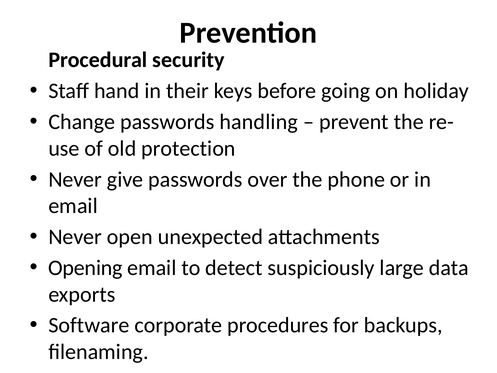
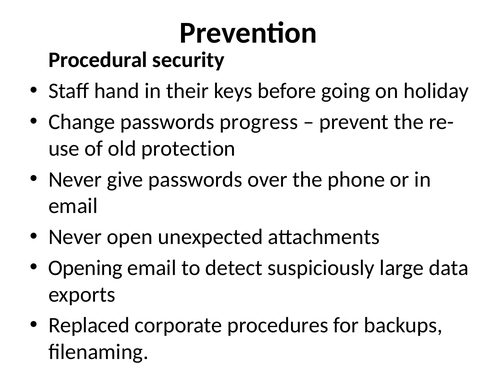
handling: handling -> progress (259, 122)
Software: Software -> Replaced (89, 325)
